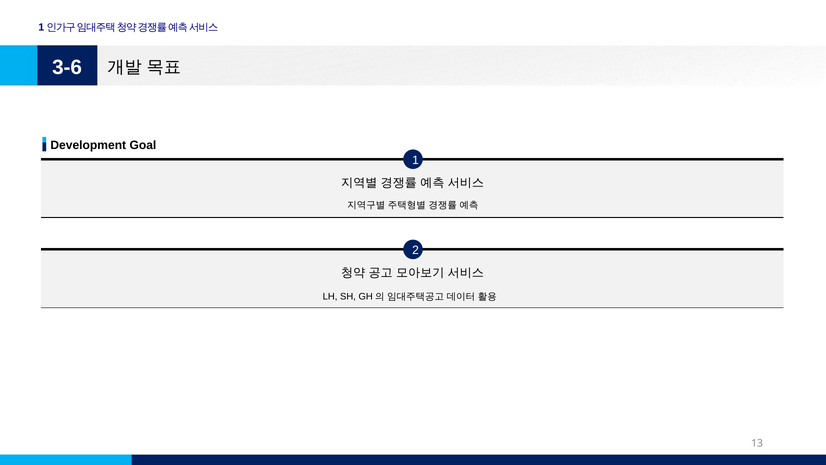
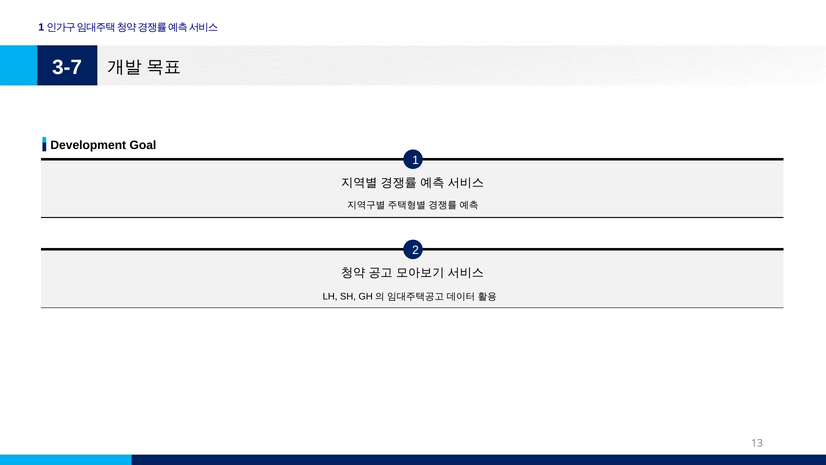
3-6: 3-6 -> 3-7 (67, 67)
